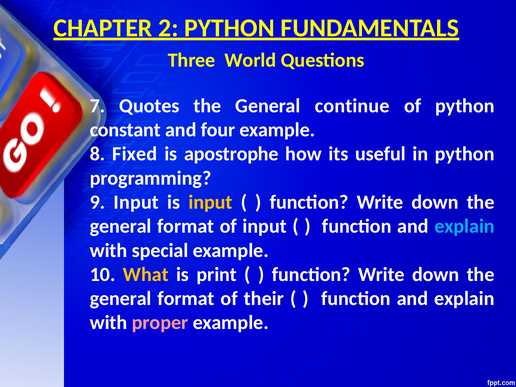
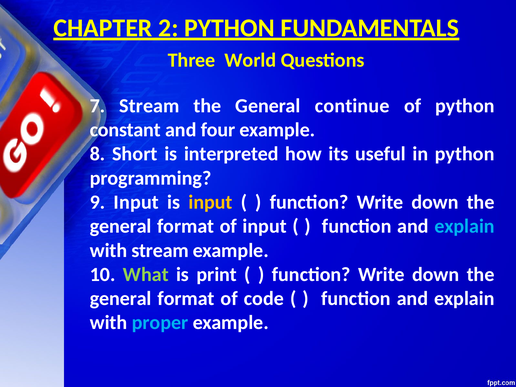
7 Quotes: Quotes -> Stream (149, 106)
Fixed: Fixed -> Short (135, 154)
apostrophe: apostrophe -> interpreted (231, 154)
with special: special -> stream (160, 250)
What colour: yellow -> light green (146, 274)
their: their -> code (264, 299)
proper colour: pink -> light blue (160, 323)
